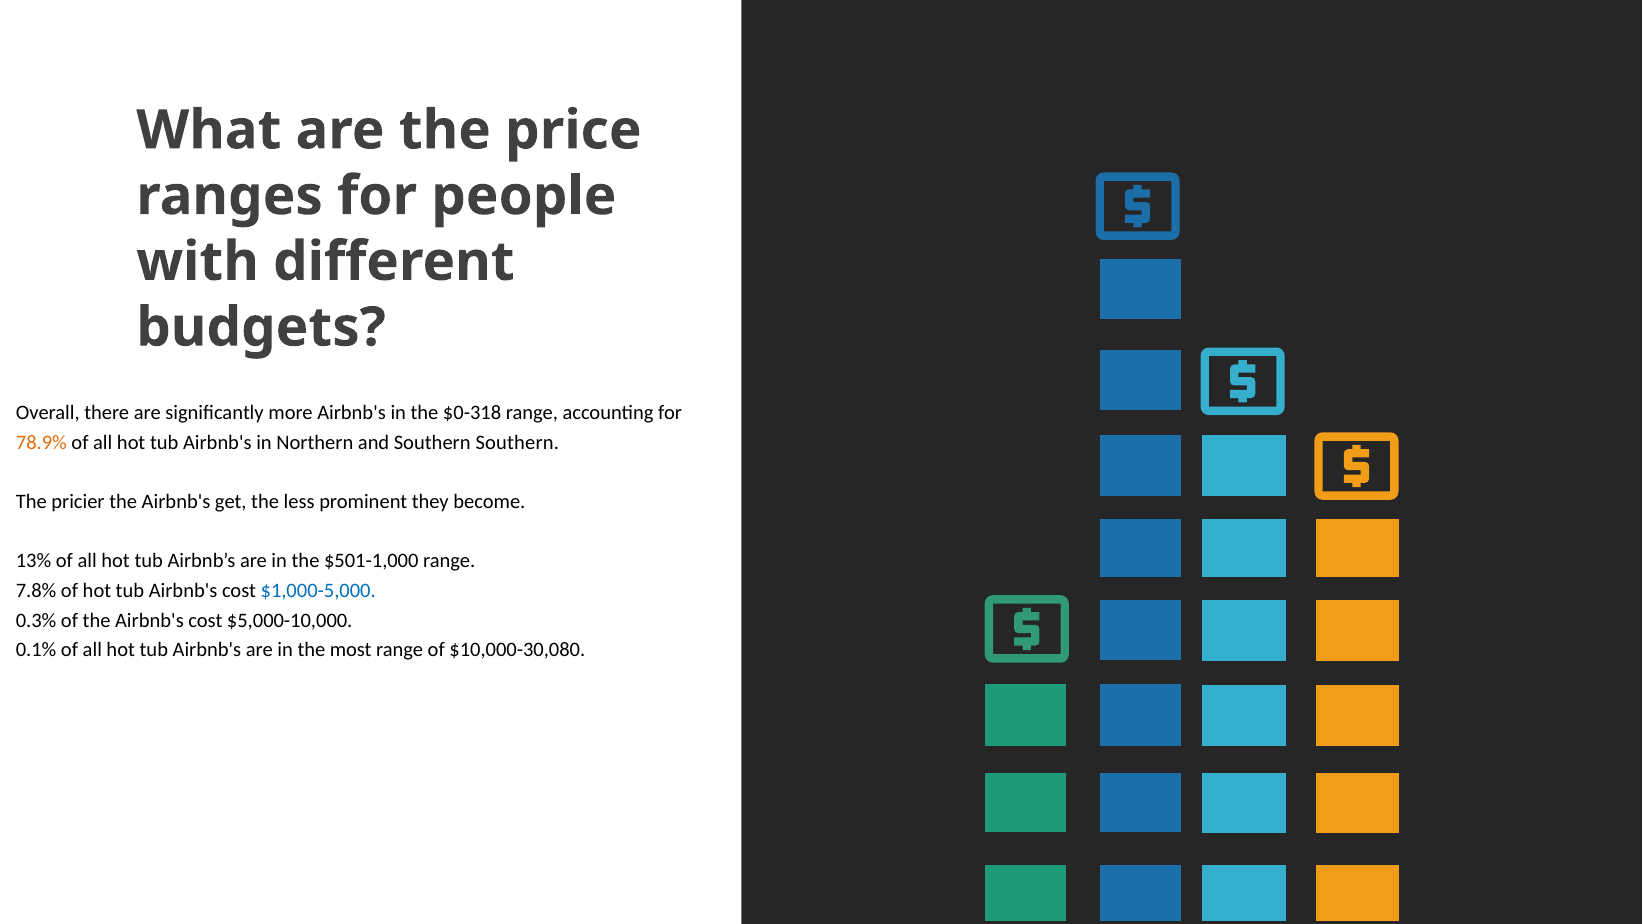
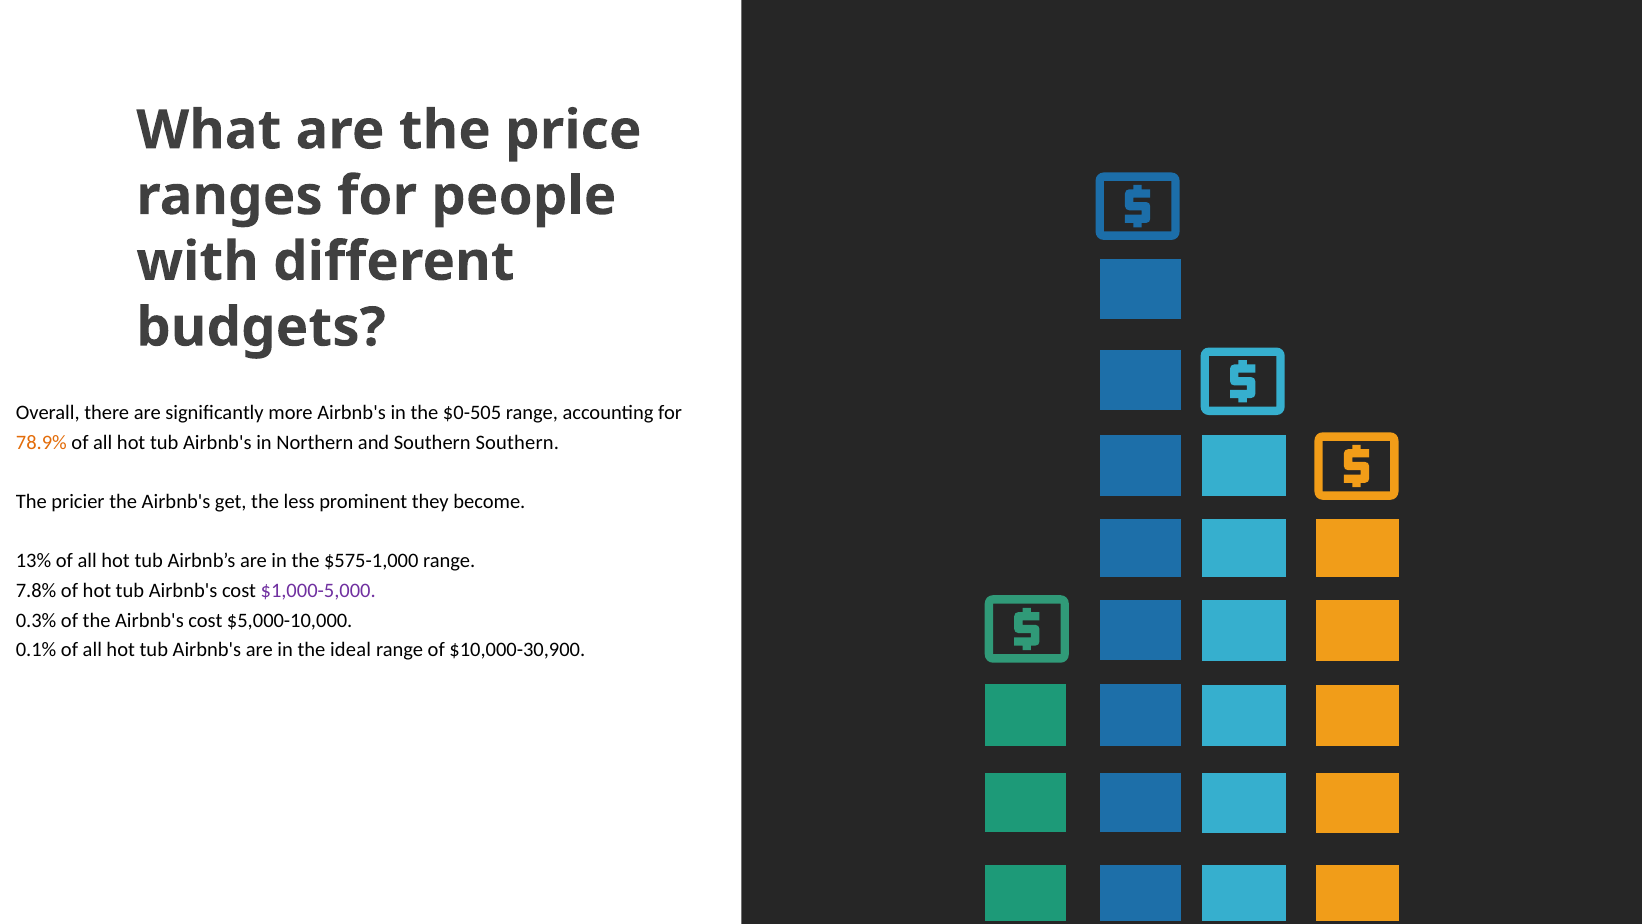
$0-318: $0-318 -> $0-505 (472, 413)
$501-1,000: $501-1,000 -> $575-1,000 (371, 561)
$1,000-5,000 colour: blue -> purple (318, 591)
most: most -> ideal (351, 650)
$10,000-30,080: $10,000-30,080 -> $10,000-30,900 (517, 650)
